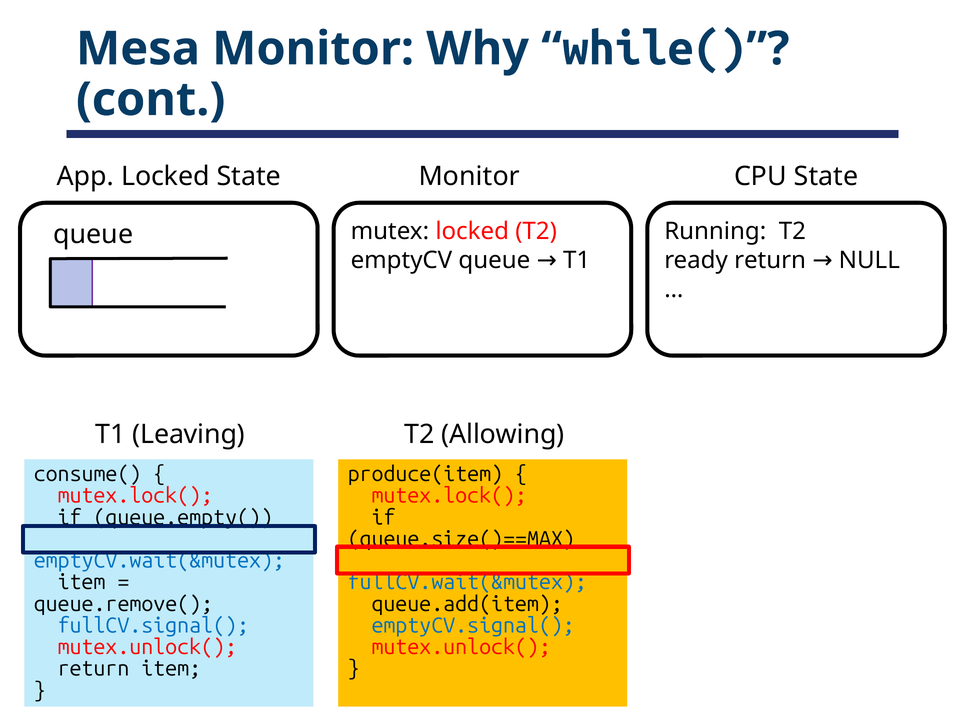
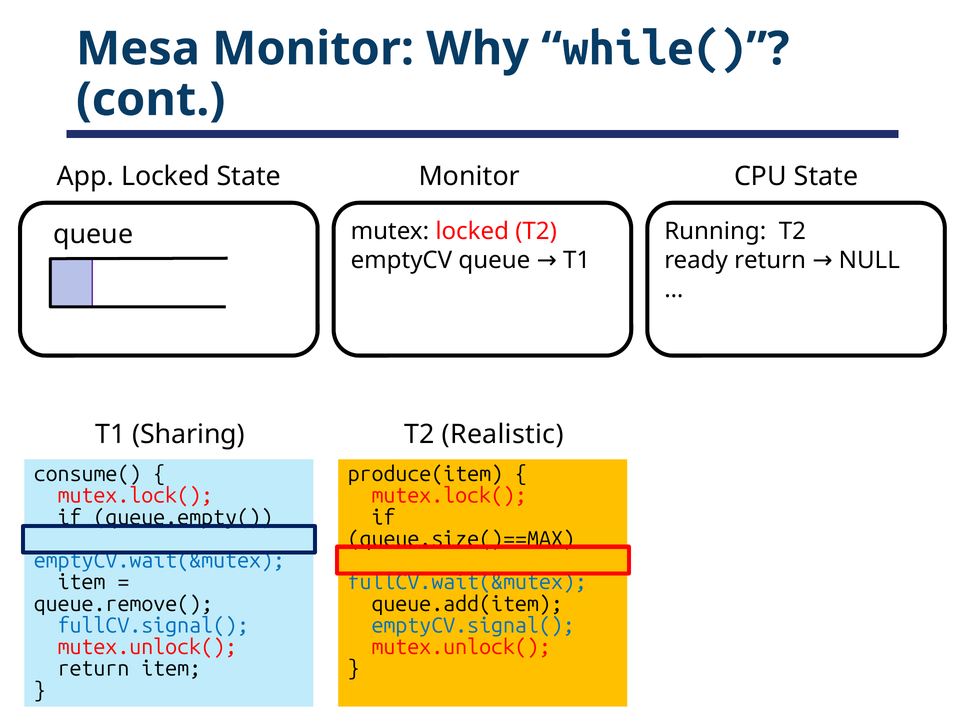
Leaving: Leaving -> Sharing (189, 434)
Allowing: Allowing -> Realistic (503, 434)
